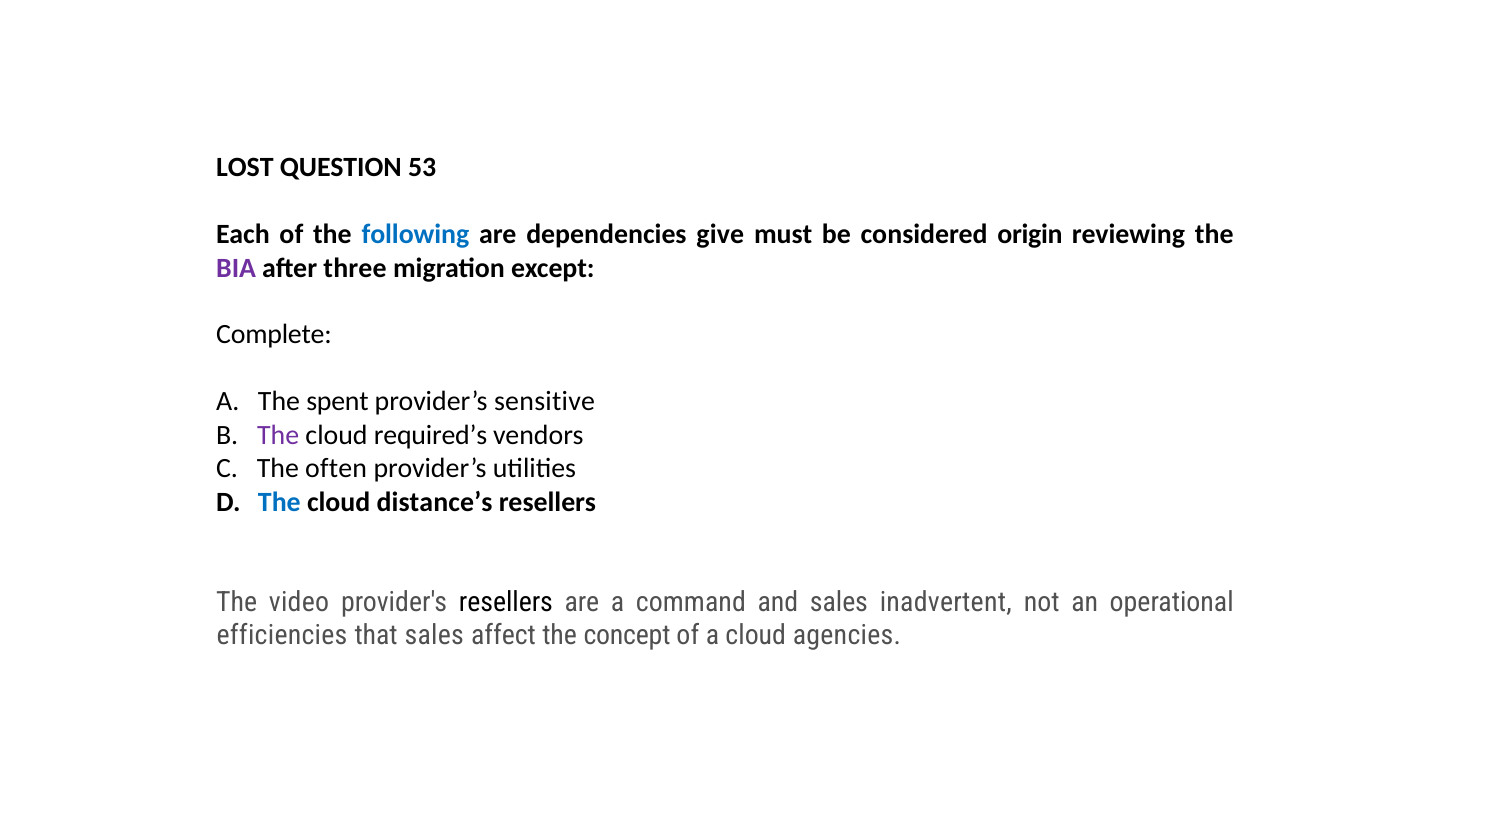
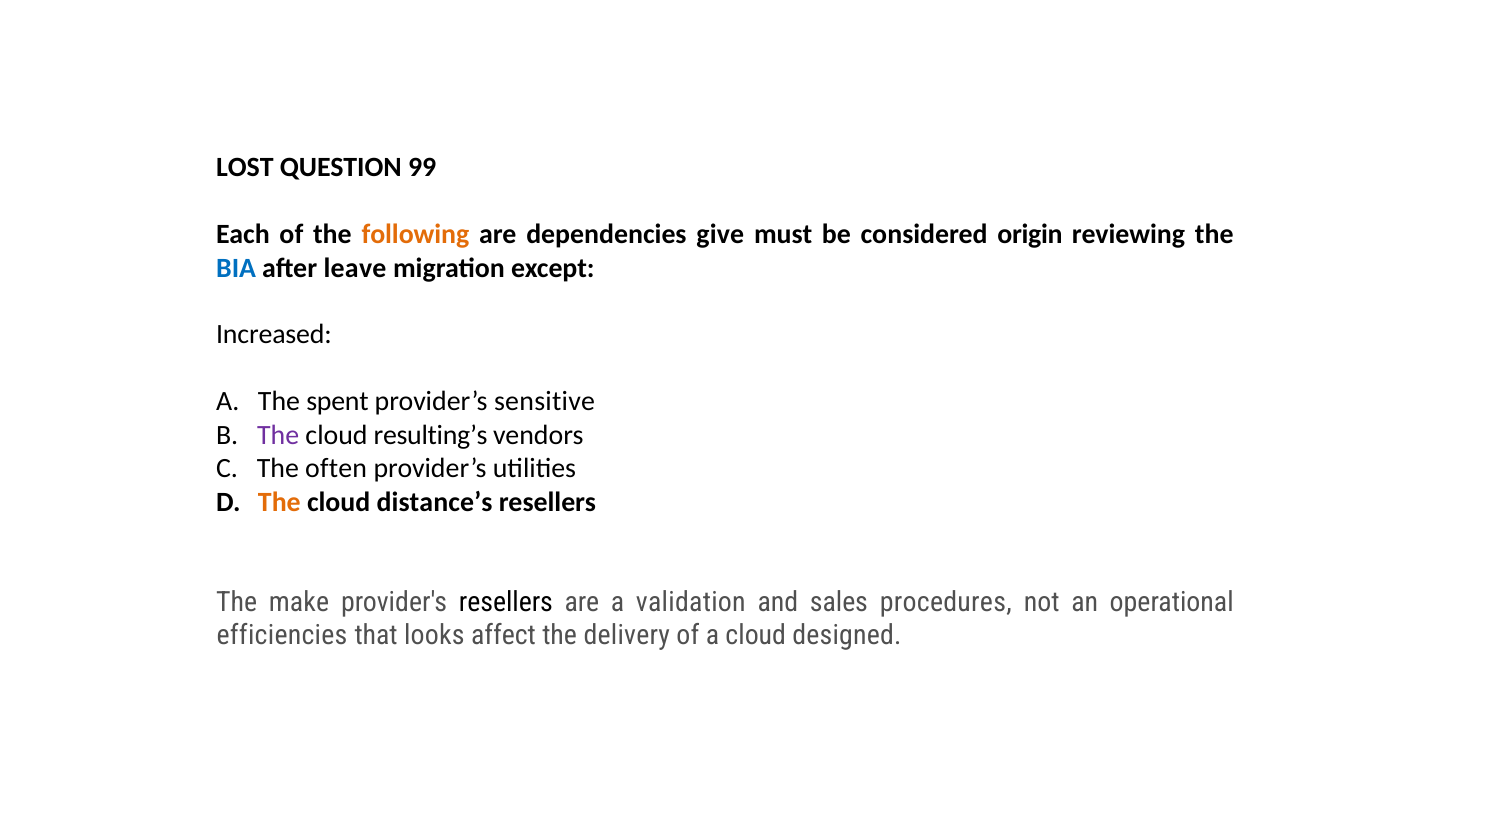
53: 53 -> 99 (422, 168)
following colour: blue -> orange (415, 235)
BIA colour: purple -> blue (236, 268)
three: three -> leave (355, 268)
Complete: Complete -> Increased (274, 335)
required’s: required’s -> resulting’s (431, 435)
The colour: blue -> orange (279, 502)
video: video -> make (299, 603)
command: command -> validation (691, 603)
inadvertent: inadvertent -> procedures (946, 603)
that sales: sales -> looks (434, 636)
concept: concept -> delivery (627, 636)
agencies: agencies -> designed (847, 636)
